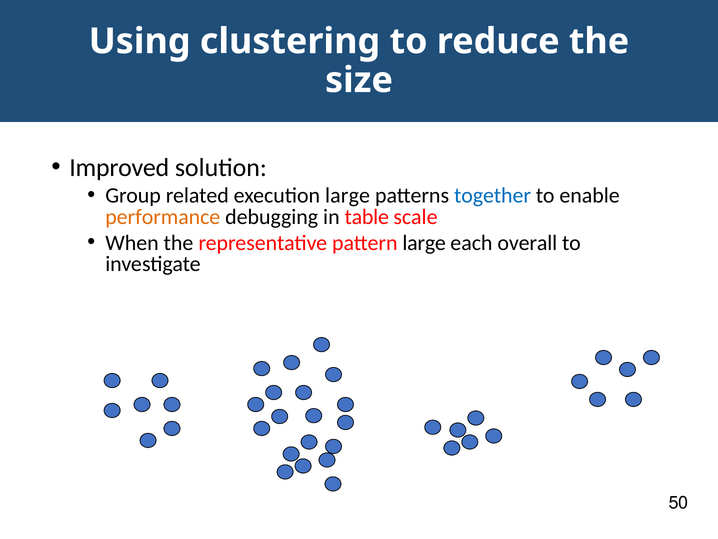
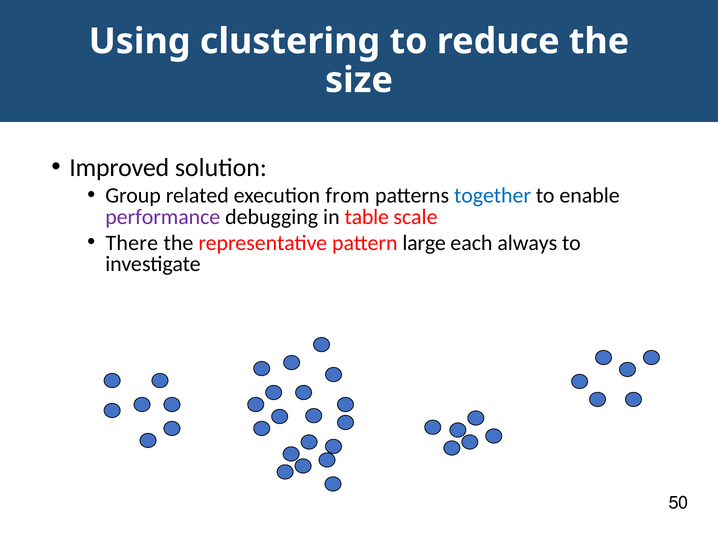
execution large: large -> from (347, 195)
performance colour: orange -> purple (163, 217)
When: When -> There (132, 243)
overall: overall -> always (527, 243)
